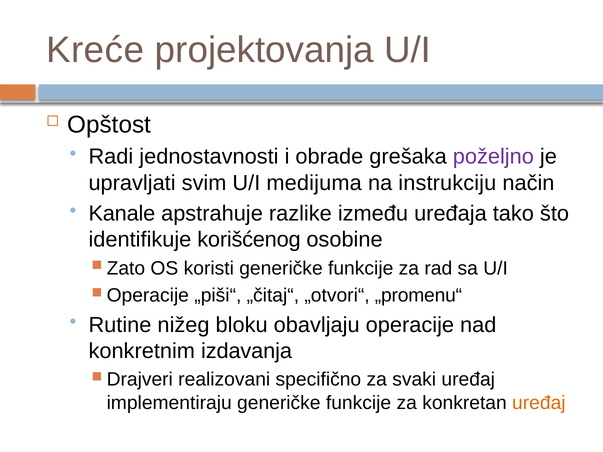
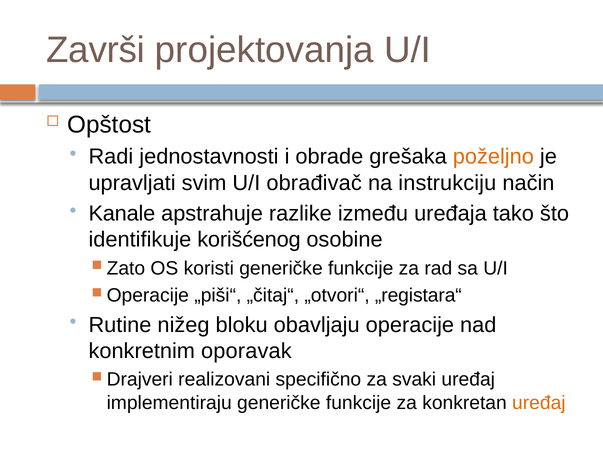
Kreće: Kreće -> Završi (96, 50)
poželjno colour: purple -> orange (493, 157)
medijuma: medijuma -> obrađivač (314, 183)
„promenu“: „promenu“ -> „registara“ (418, 296)
izdavanja: izdavanja -> oporavak (246, 351)
